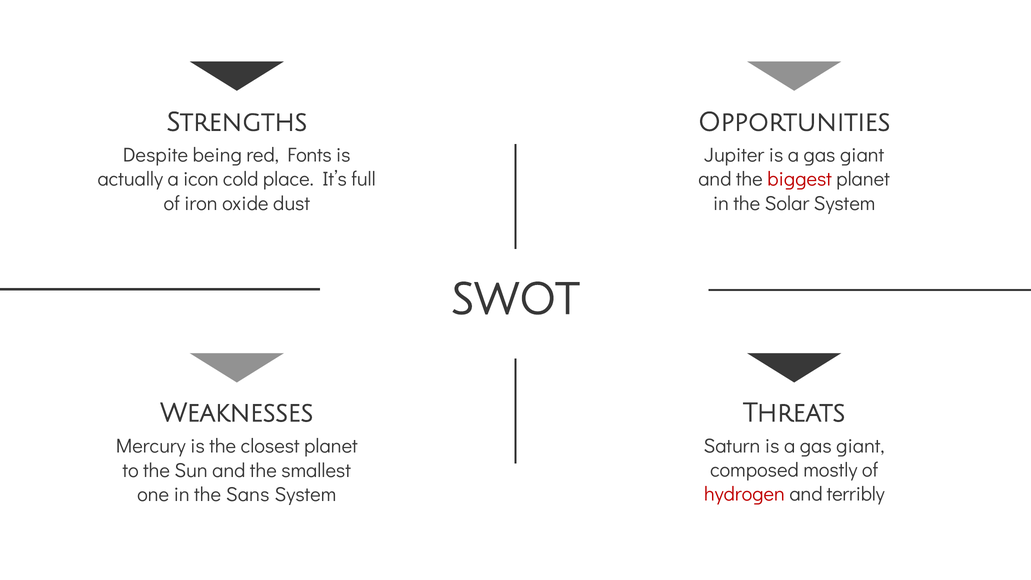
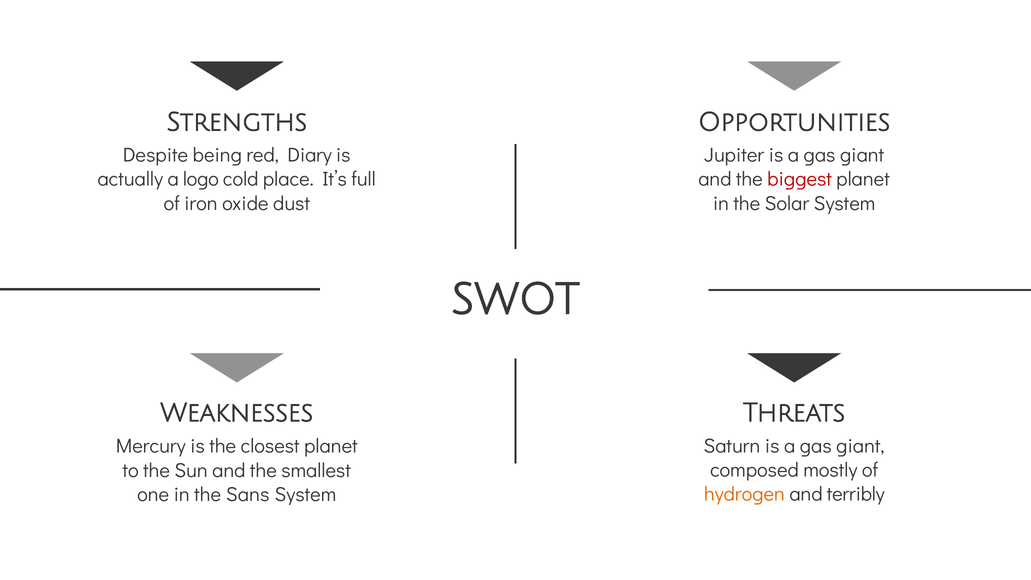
Fonts: Fonts -> Diary (310, 155)
icon: icon -> logo (201, 179)
hydrogen colour: red -> orange (744, 494)
